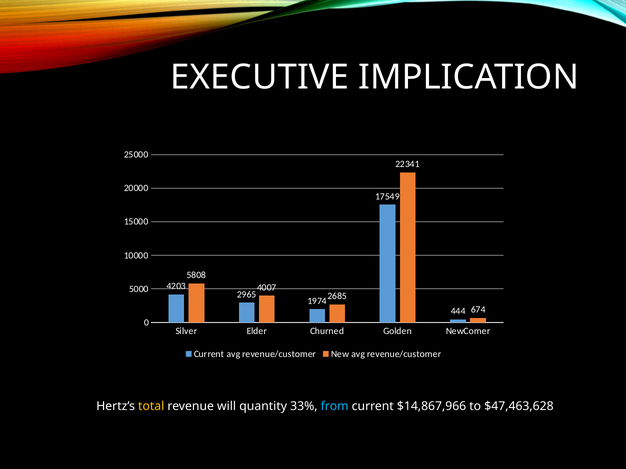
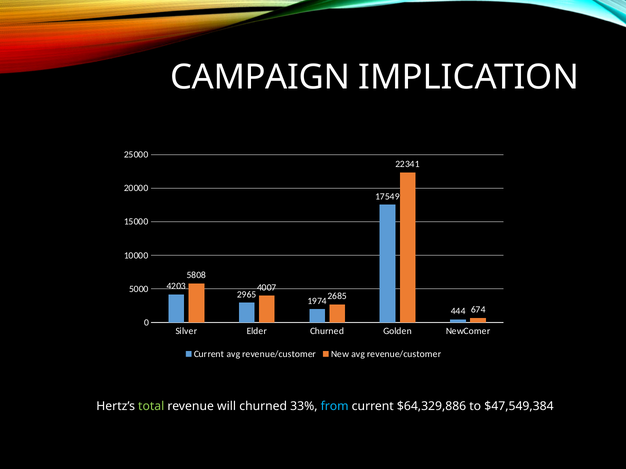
EXECUTIVE: EXECUTIVE -> CAMPAIGN (260, 77)
total colour: yellow -> light green (151, 407)
will quantity: quantity -> churned (263, 407)
$14,867,966: $14,867,966 -> $64,329,886 (432, 407)
$47,463,628: $47,463,628 -> $47,549,384 (519, 407)
